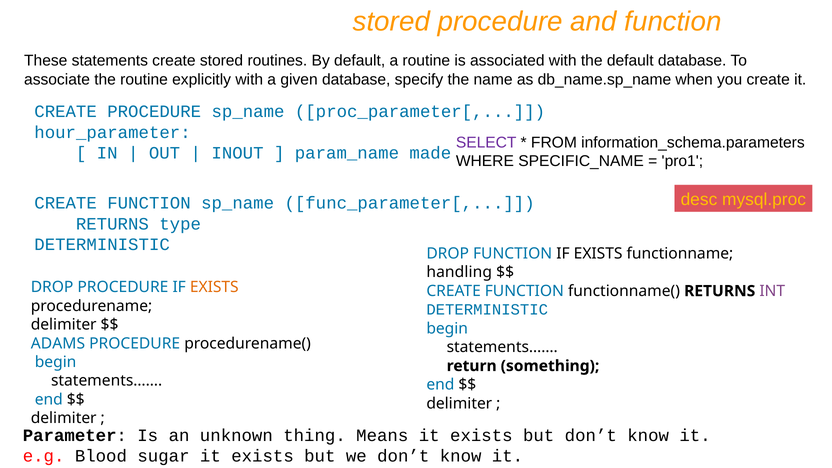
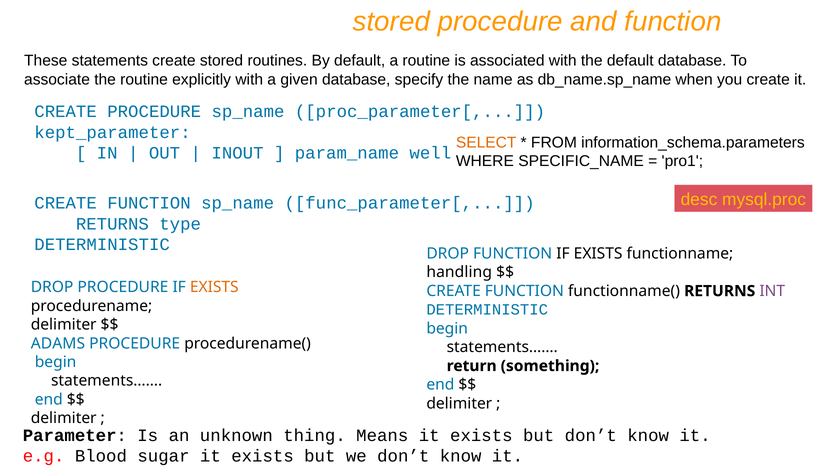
hour_parameter: hour_parameter -> kept_parameter (113, 132)
SELECT colour: purple -> orange (486, 142)
made: made -> well (430, 153)
